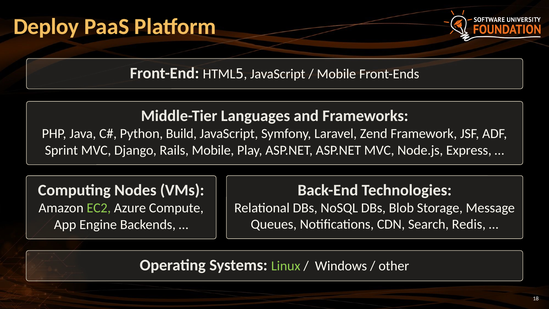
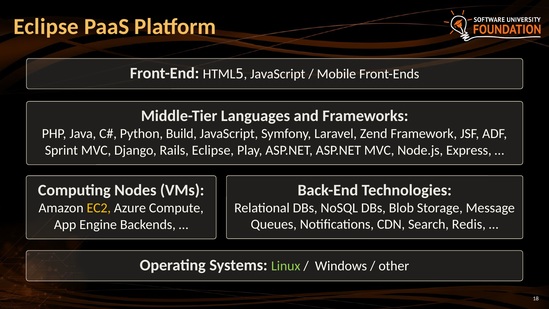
Deploy: Deploy -> Eclipse (46, 27)
Rails Mobile: Mobile -> Eclipse (213, 150)
EC2 colour: light green -> yellow (99, 208)
